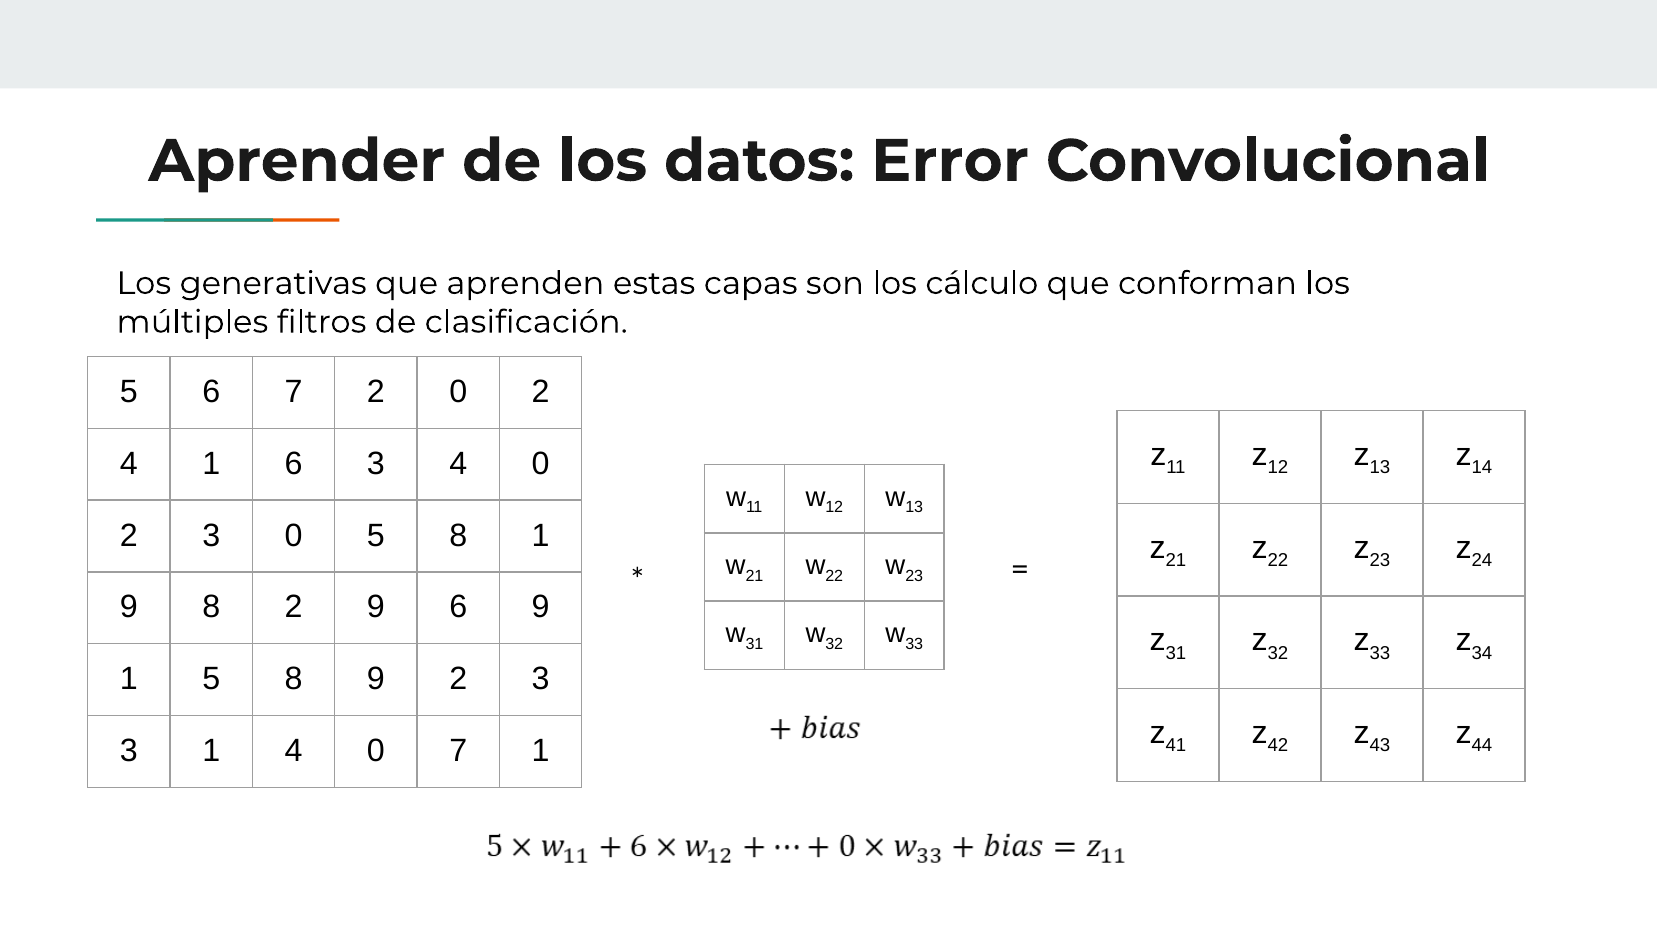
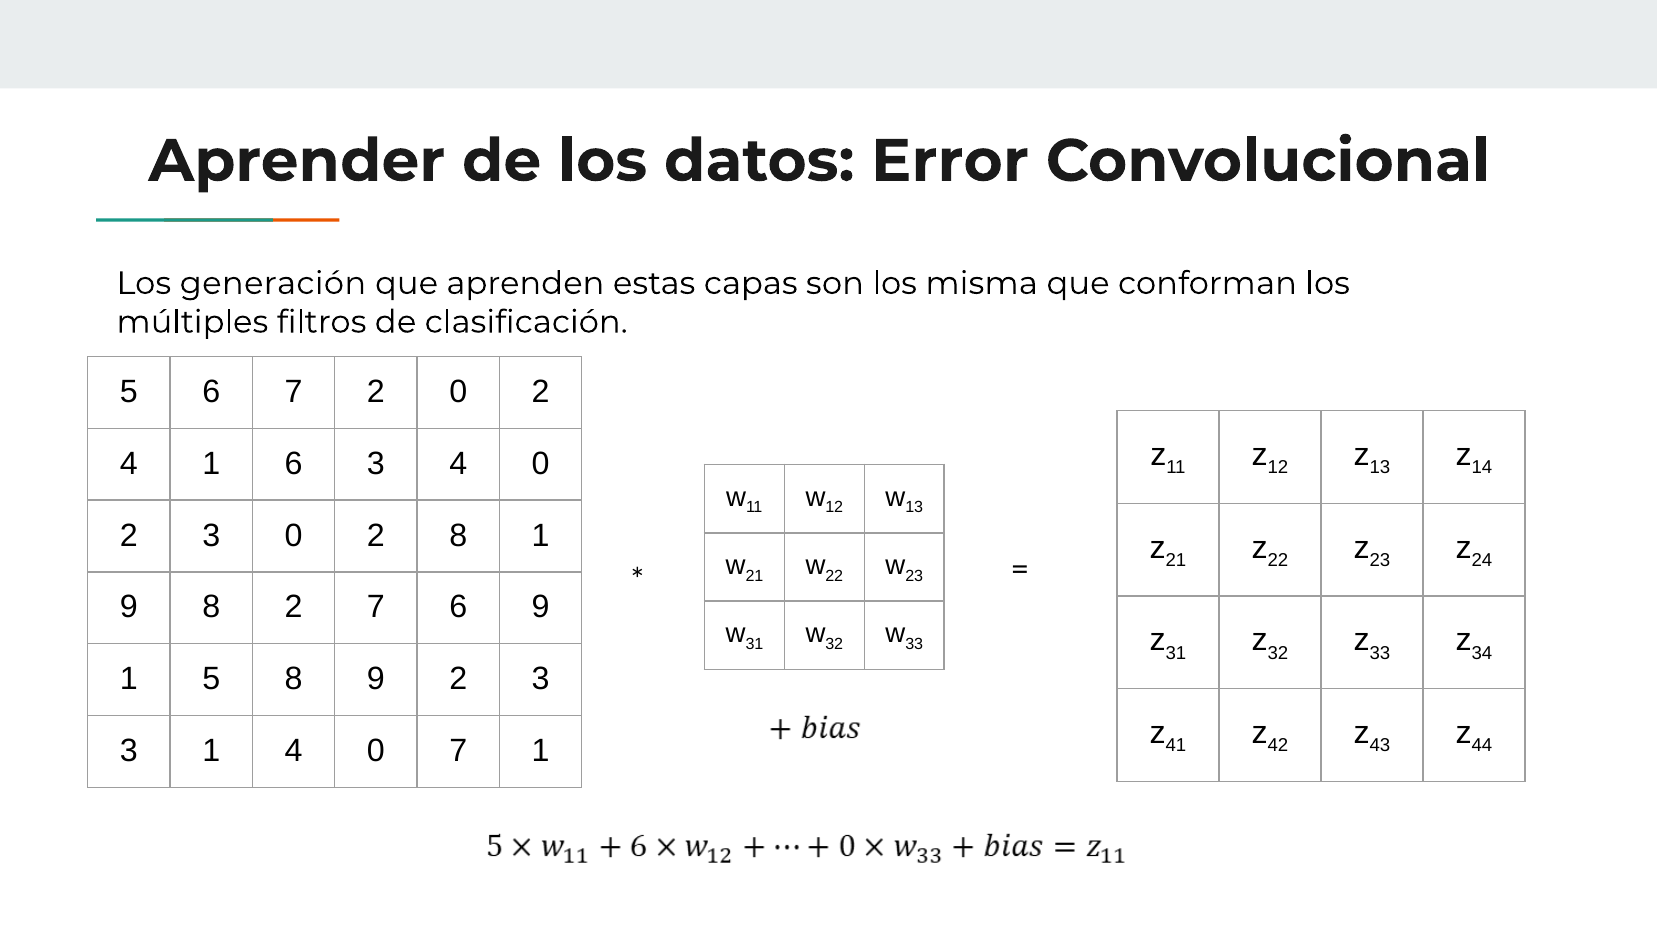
generativas: generativas -> generación (273, 283)
cálculo: cálculo -> misma (982, 283)
3 0 5: 5 -> 2 (376, 535)
2 9: 9 -> 7 (376, 607)
